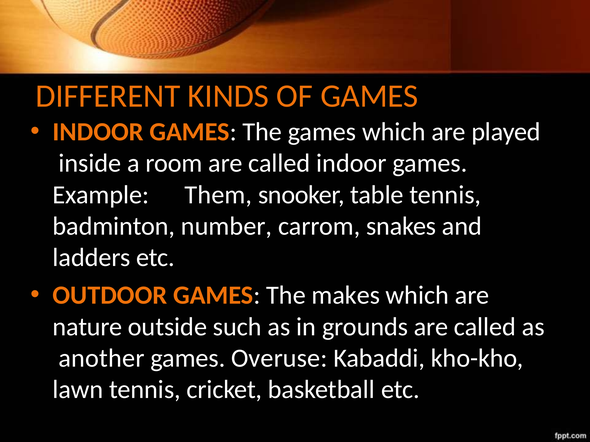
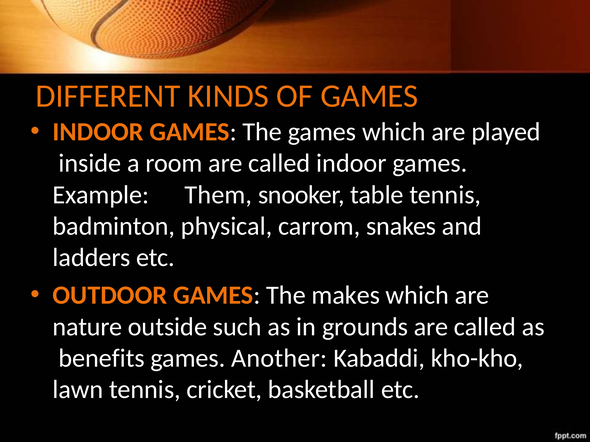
number: number -> physical (227, 226)
another: another -> benefits (102, 359)
Overuse: Overuse -> Another (279, 359)
